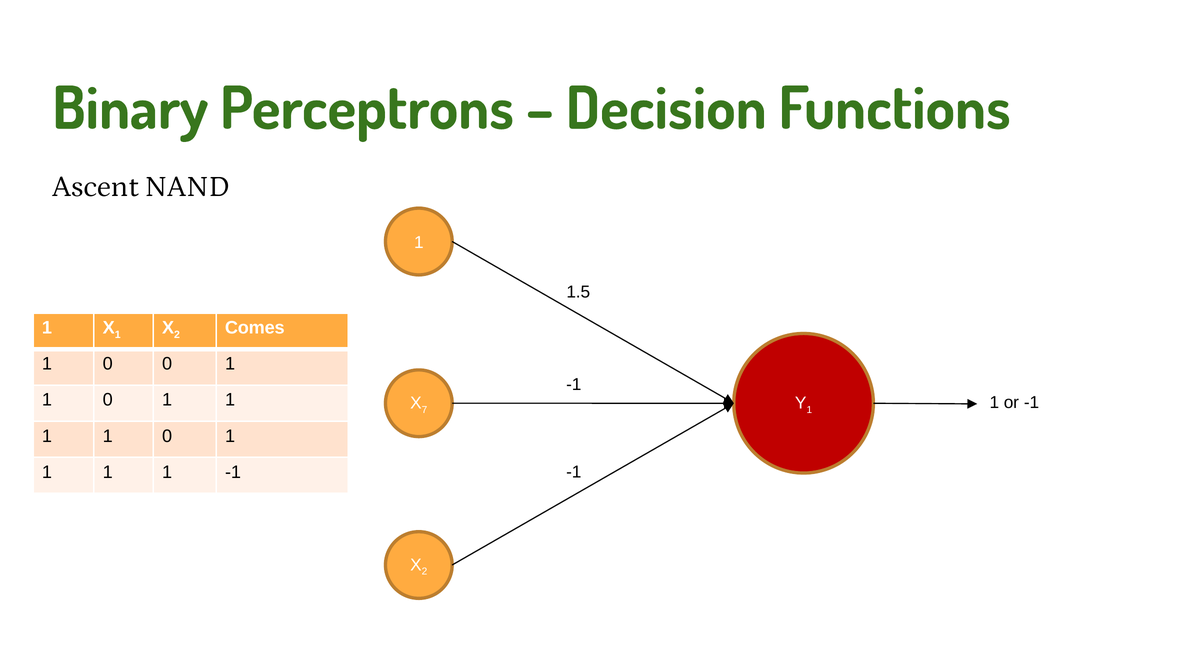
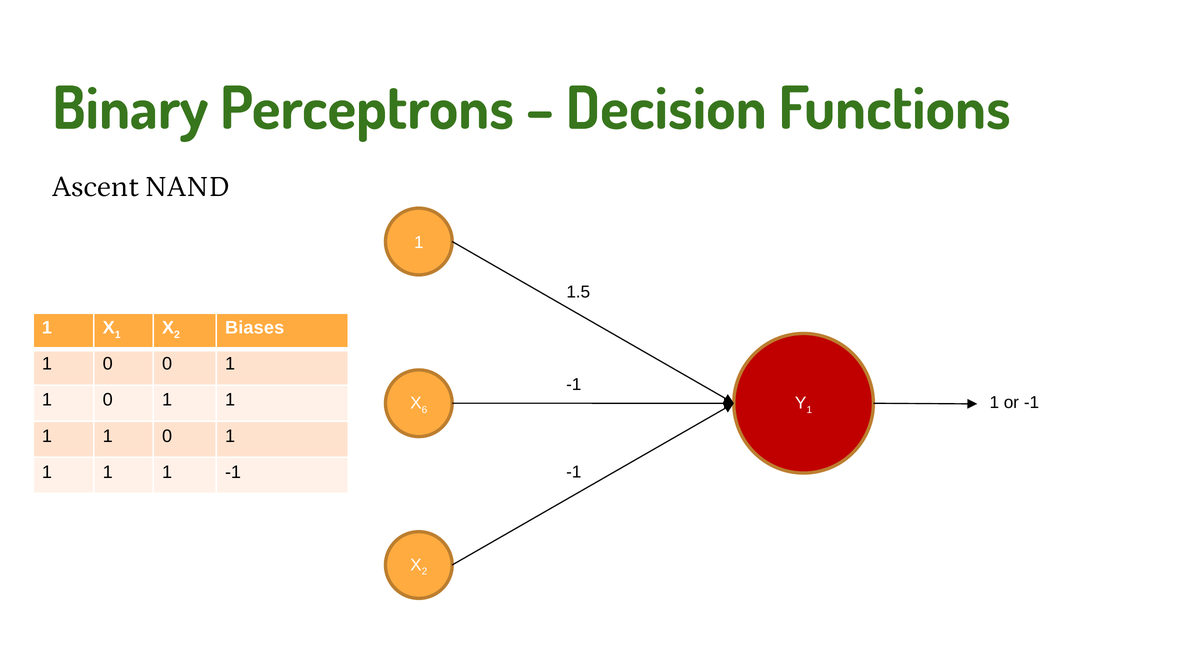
Comes: Comes -> Biases (255, 328)
7: 7 -> 6 (425, 410)
